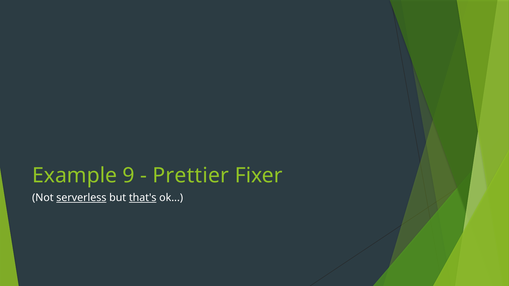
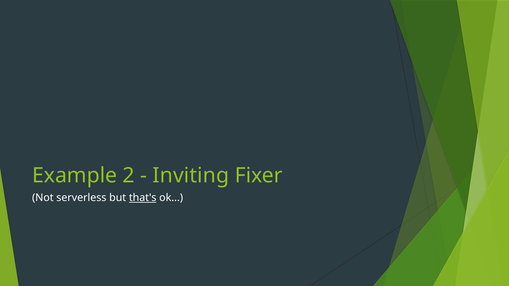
9: 9 -> 2 (129, 176)
Prettier: Prettier -> Inviting (191, 176)
serverless underline: present -> none (81, 198)
